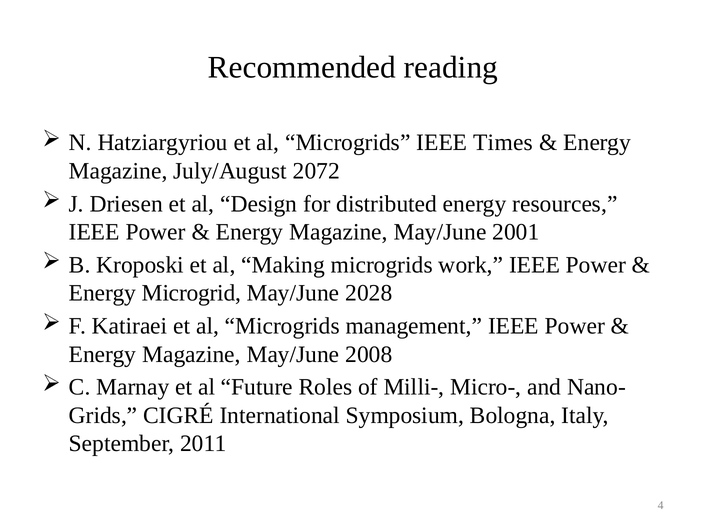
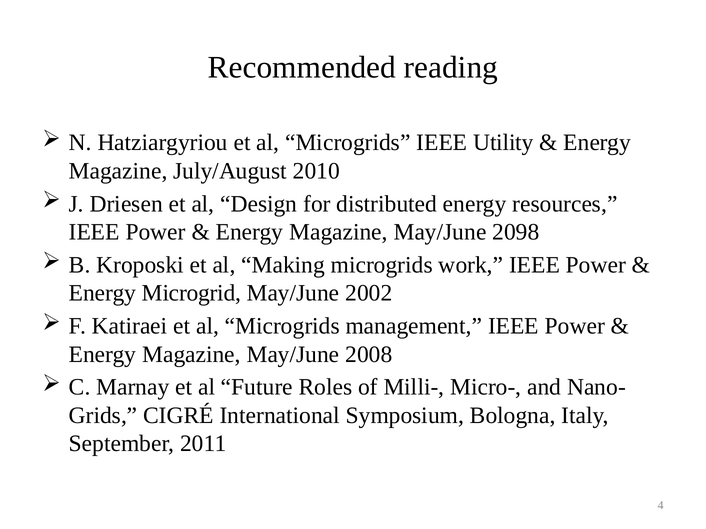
Times: Times -> Utility (503, 143)
2072: 2072 -> 2010 (316, 171)
2001: 2001 -> 2098 (516, 232)
2028: 2028 -> 2002 (369, 293)
